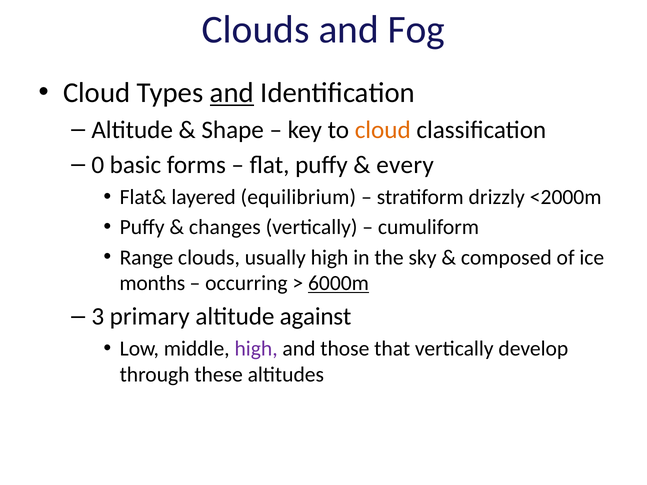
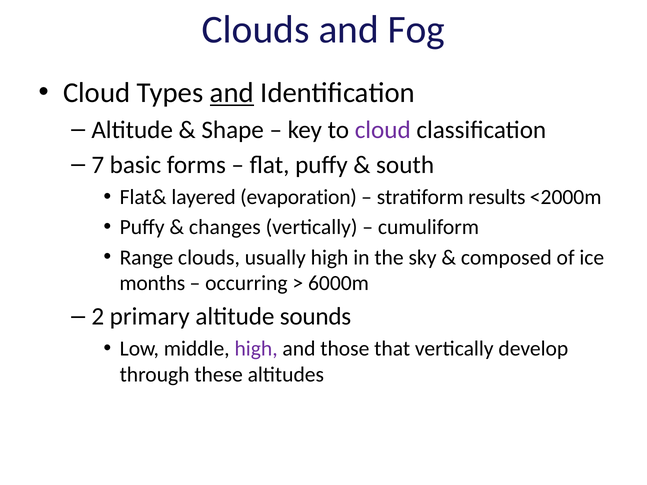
cloud colour: orange -> purple (383, 130)
0: 0 -> 7 (98, 165)
every: every -> south (405, 165)
equilibrium: equilibrium -> evaporation (299, 197)
drizzly: drizzly -> results (497, 197)
6000m underline: present -> none (339, 283)
3: 3 -> 2 (98, 317)
against: against -> sounds (316, 317)
